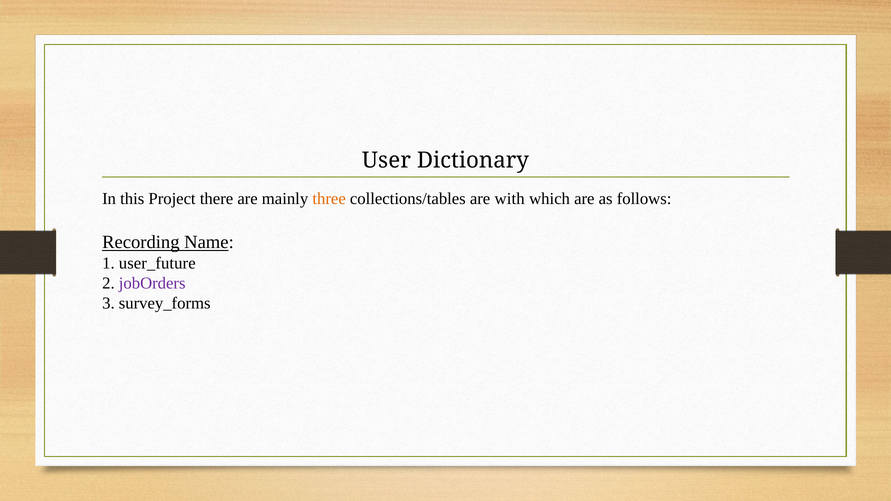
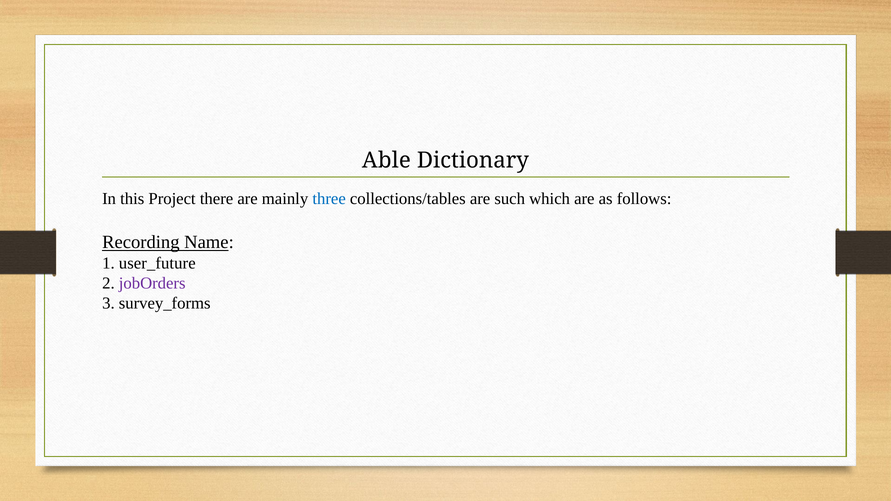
User: User -> Able (386, 161)
three colour: orange -> blue (329, 199)
with: with -> such (510, 199)
